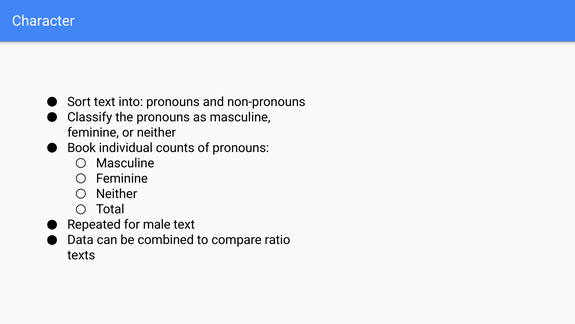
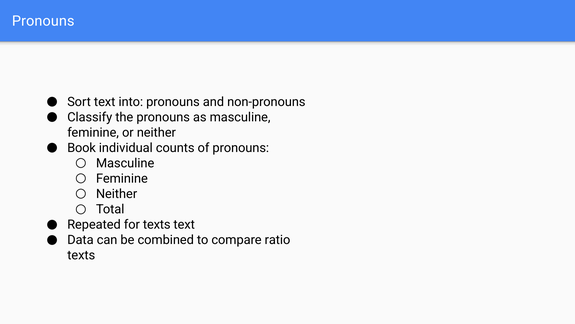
Character: Character -> Pronouns (43, 21)
for male: male -> texts (157, 224)
